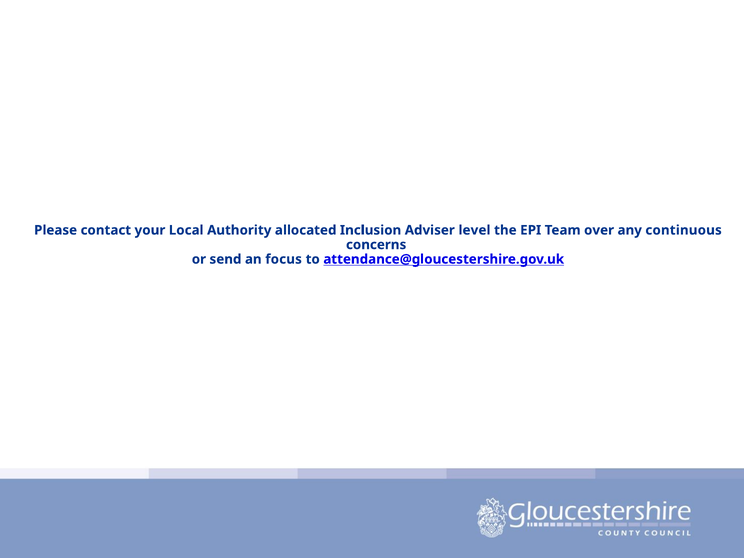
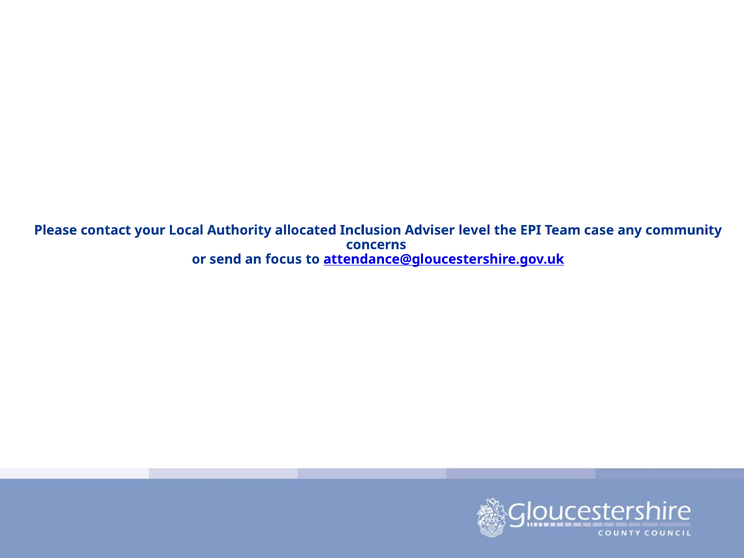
over: over -> case (599, 230)
continuous: continuous -> community (684, 230)
